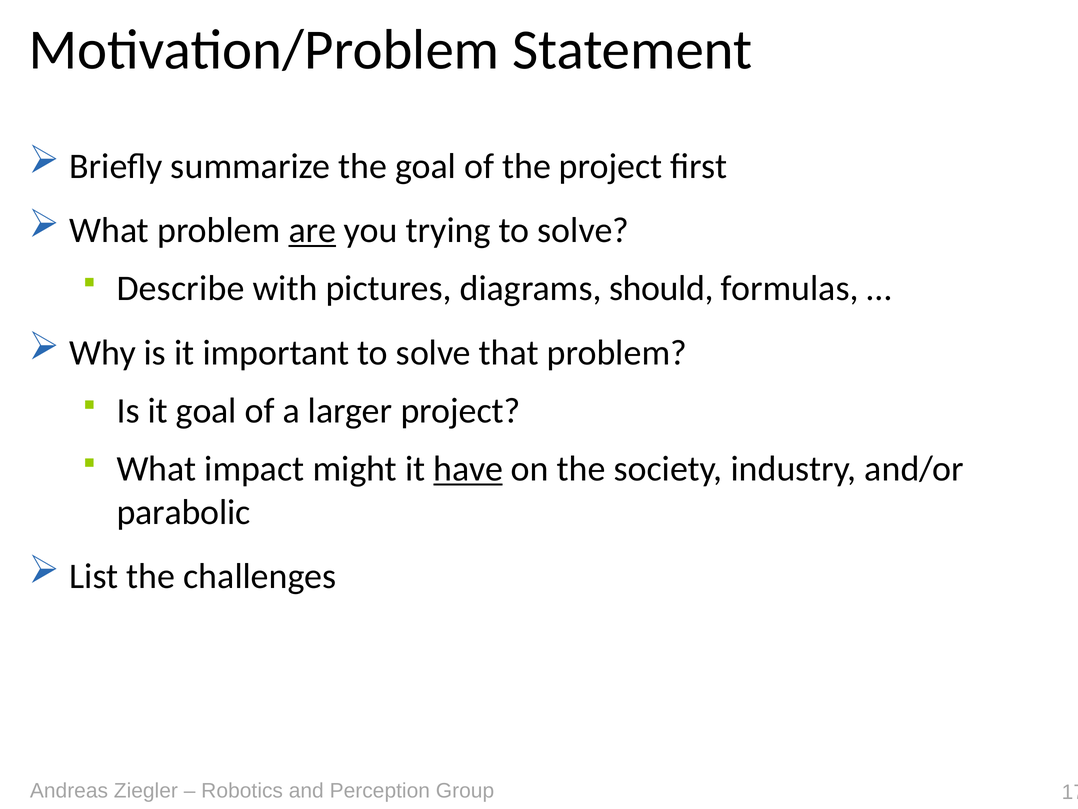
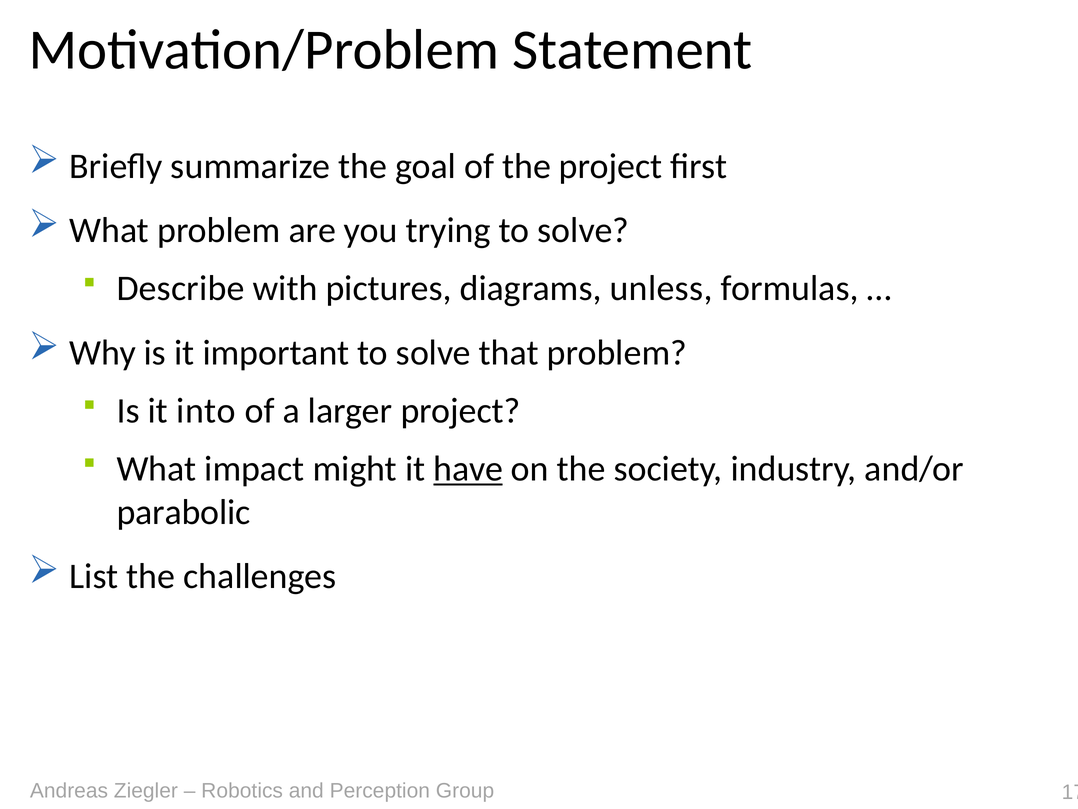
are underline: present -> none (312, 230)
should: should -> unless (661, 288)
it goal: goal -> into (206, 411)
